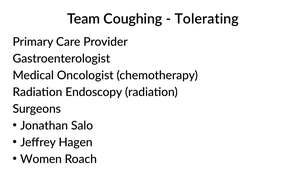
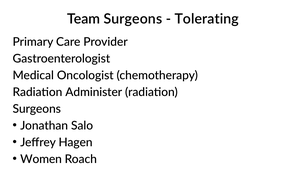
Team Coughing: Coughing -> Surgeons (133, 19)
Endoscopy: Endoscopy -> Administer (94, 92)
